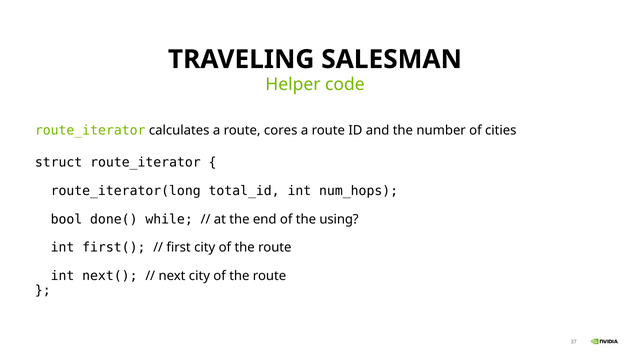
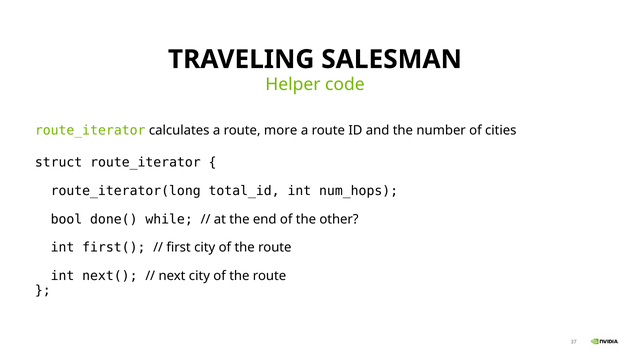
cores: cores -> more (281, 130)
using: using -> other (339, 219)
